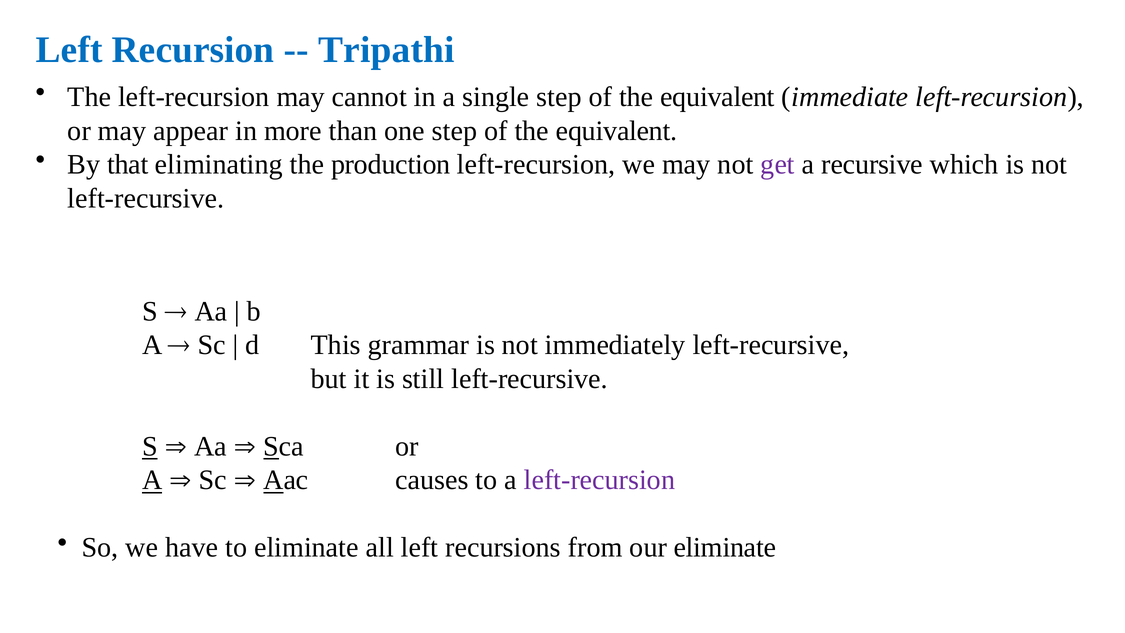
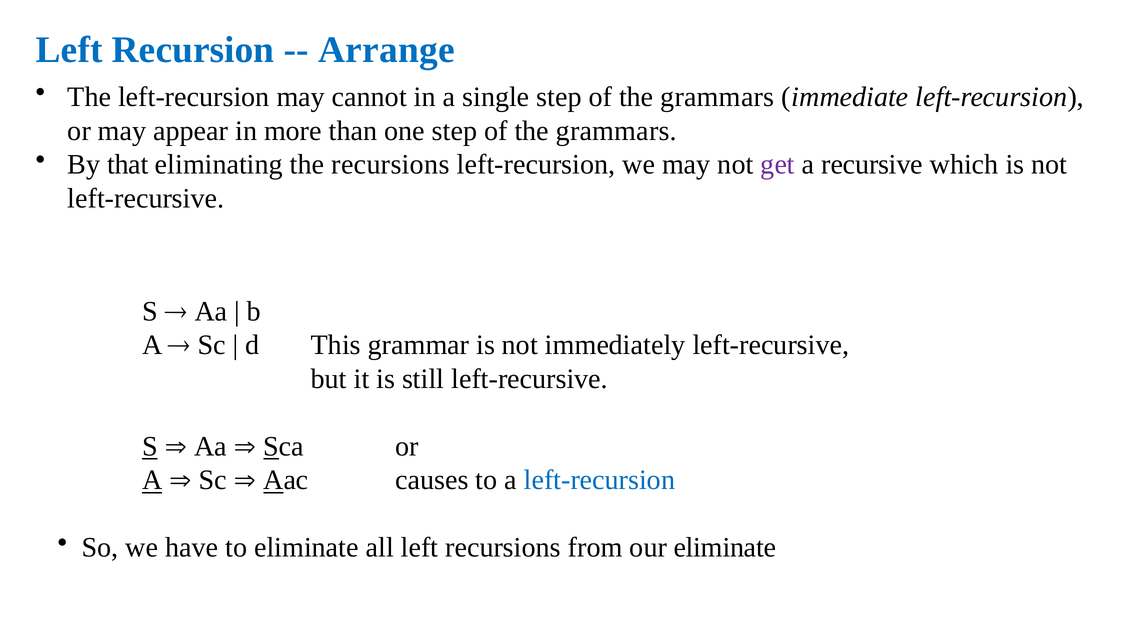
Tripathi: Tripathi -> Arrange (386, 50)
equivalent: equivalent -> grammars (717, 97)
equivalent: equivalent -> grammars (616, 131)
the production: production -> recursions (390, 164)
left-recursion colour: purple -> blue (599, 480)
